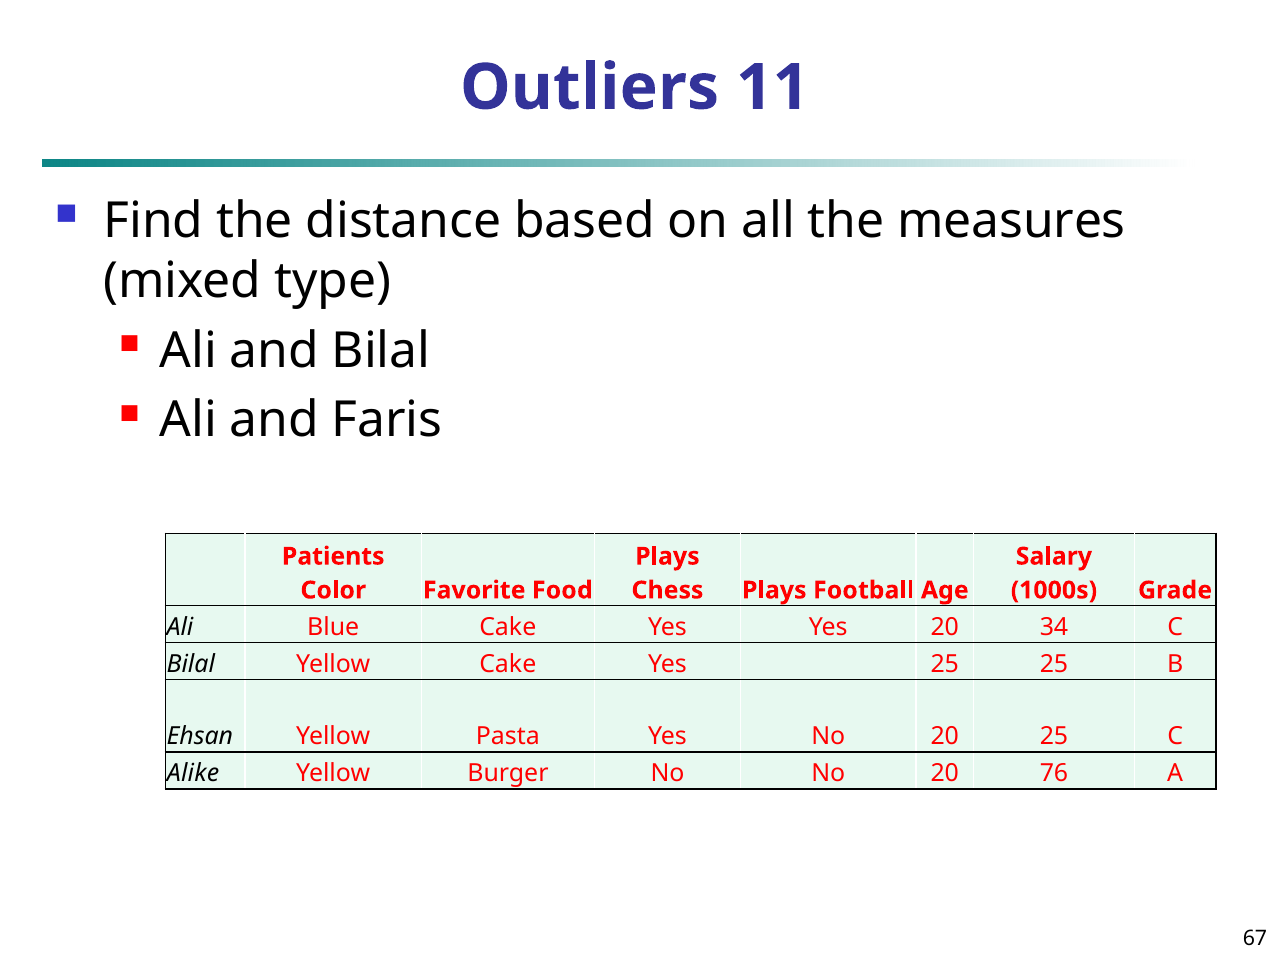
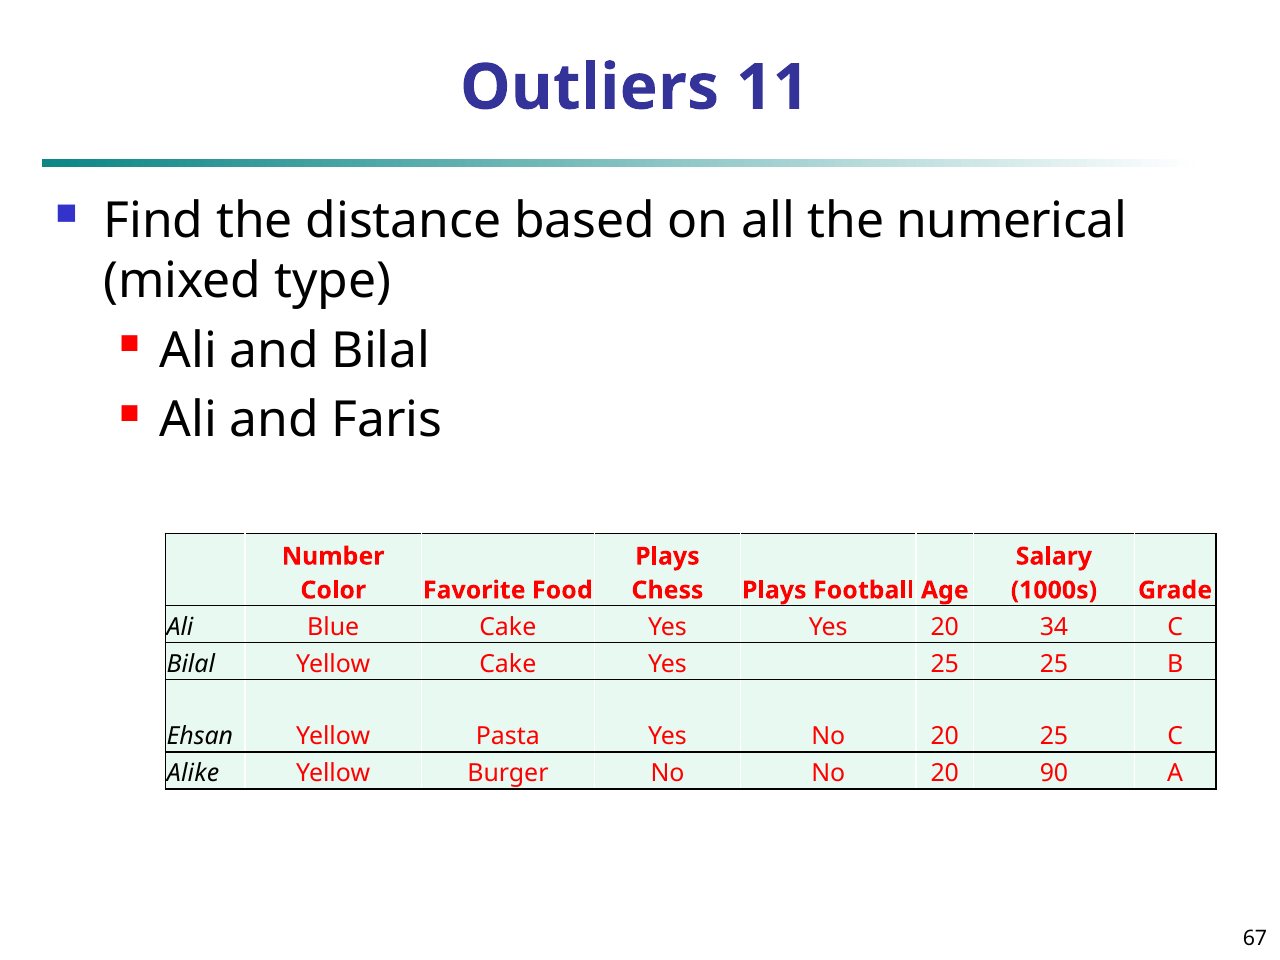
measures: measures -> numerical (1012, 221)
Patients: Patients -> Number (333, 556)
76: 76 -> 90 (1054, 774)
